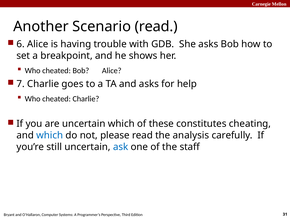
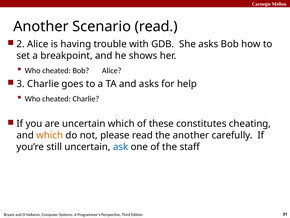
6: 6 -> 2 (21, 44)
7: 7 -> 3 (21, 84)
which colour: blue -> orange (50, 135)
the analysis: analysis -> another (191, 135)
